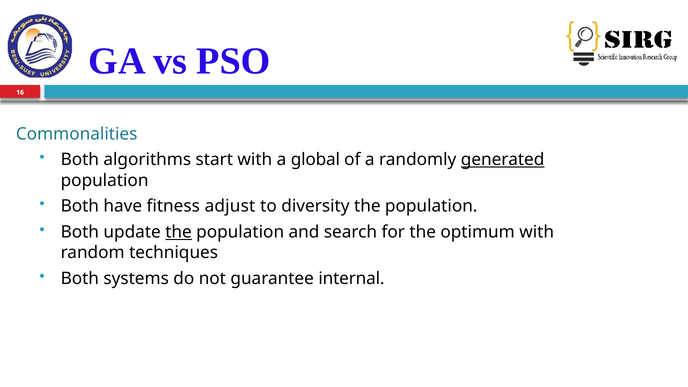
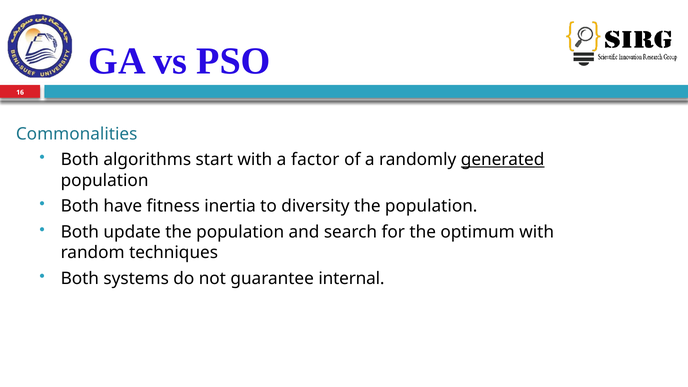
global: global -> factor (315, 160)
adjust: adjust -> inertia (230, 206)
the underline: present -> none (179, 232)
